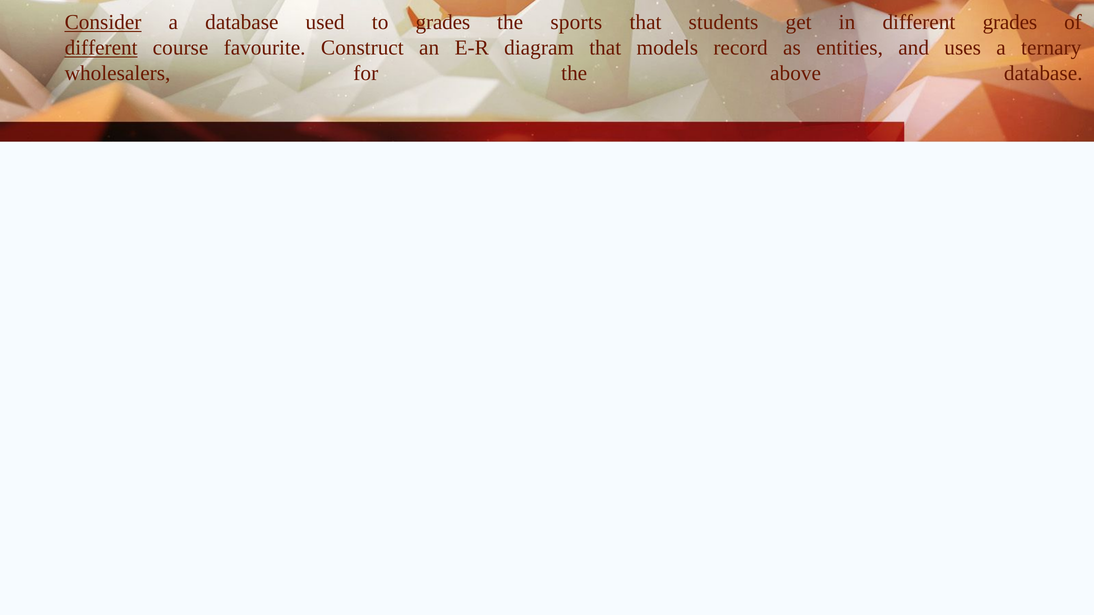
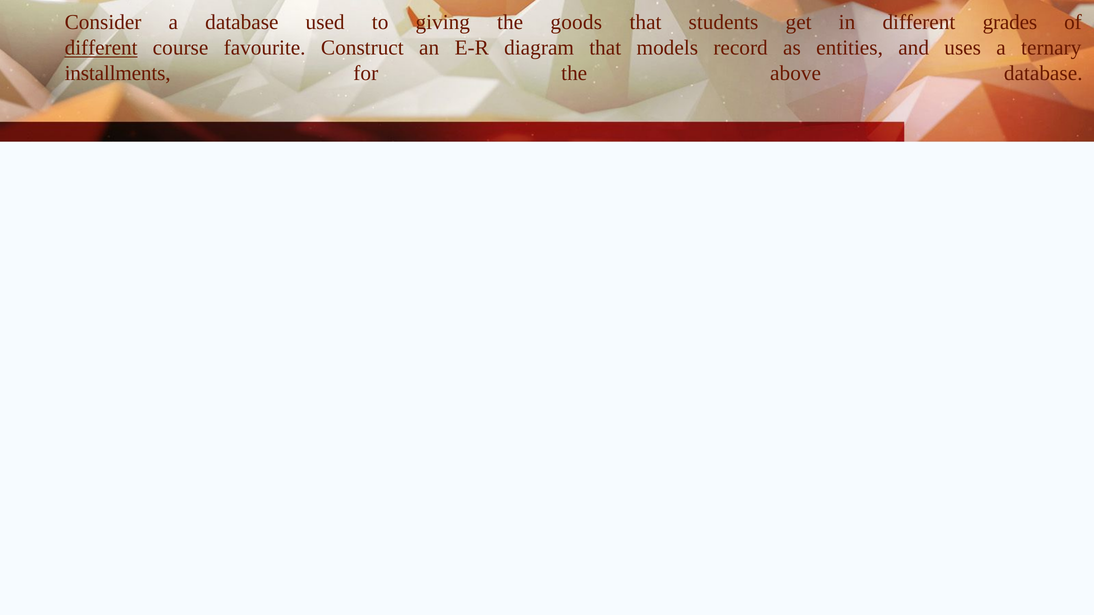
Consider underline: present -> none (103, 22)
to grades: grades -> giving (443, 22)
sports: sports -> goods (576, 22)
wholesalers: wholesalers -> installments (118, 73)
